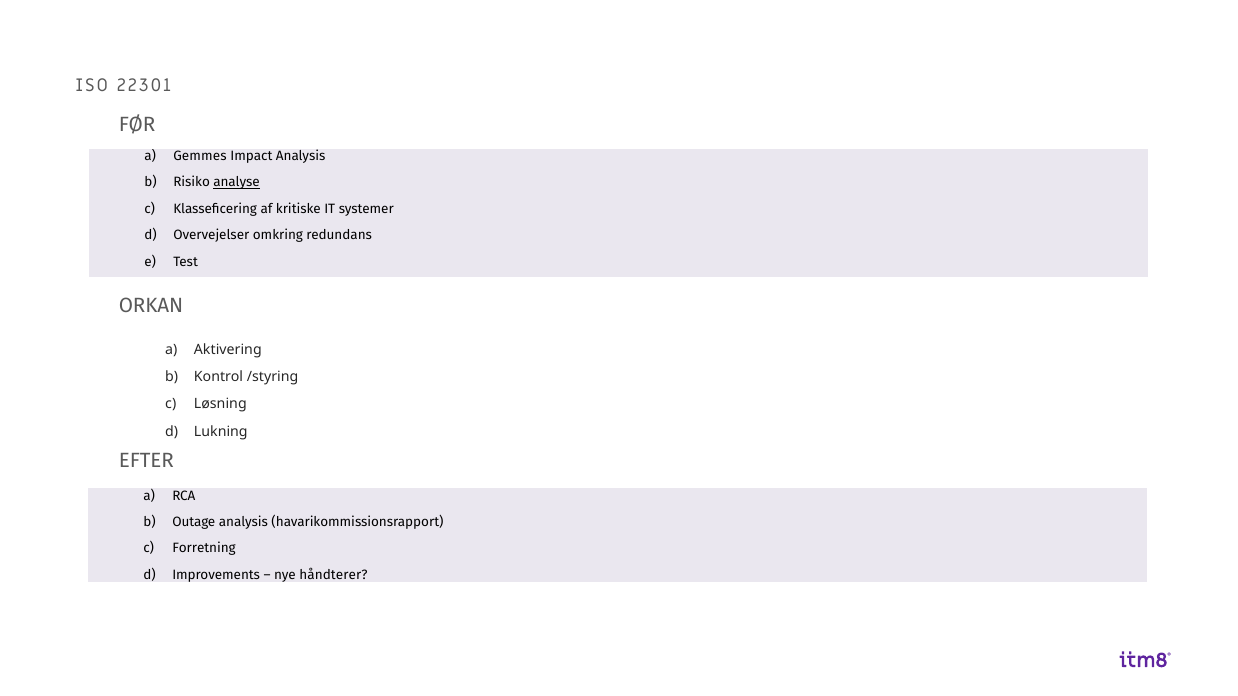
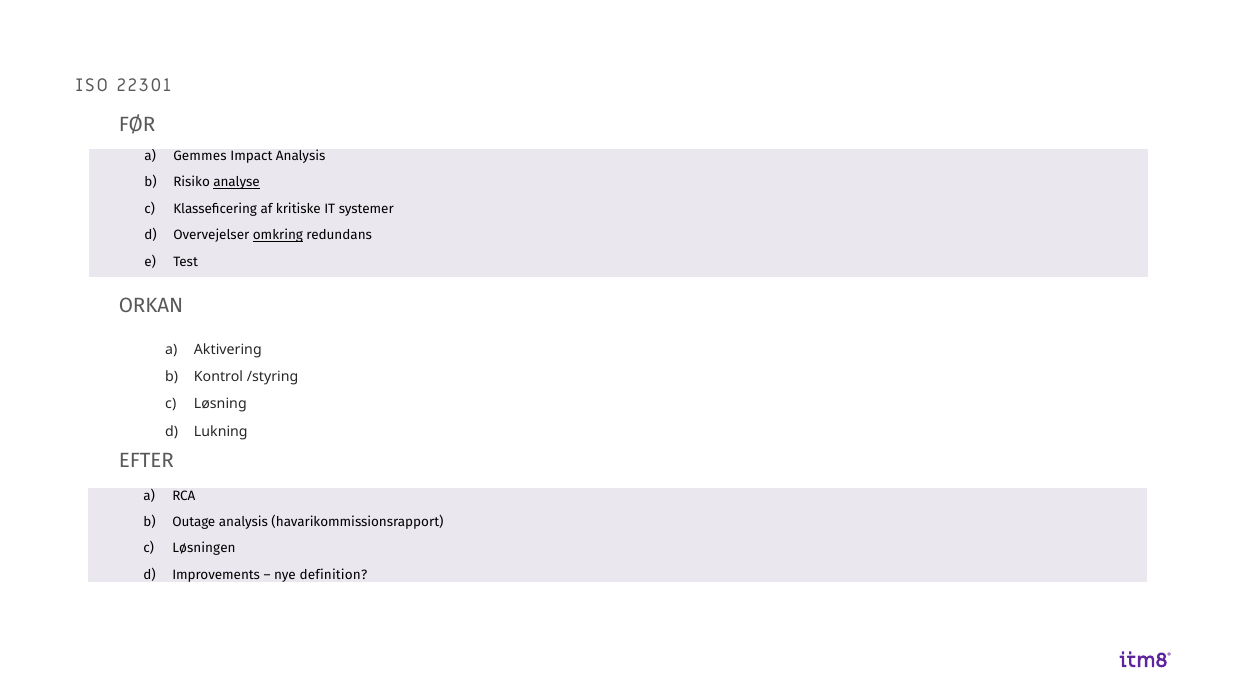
omkring underline: none -> present (278, 235)
Forretning: Forretning -> Løsningen (204, 549)
håndterer: håndterer -> definition (333, 575)
